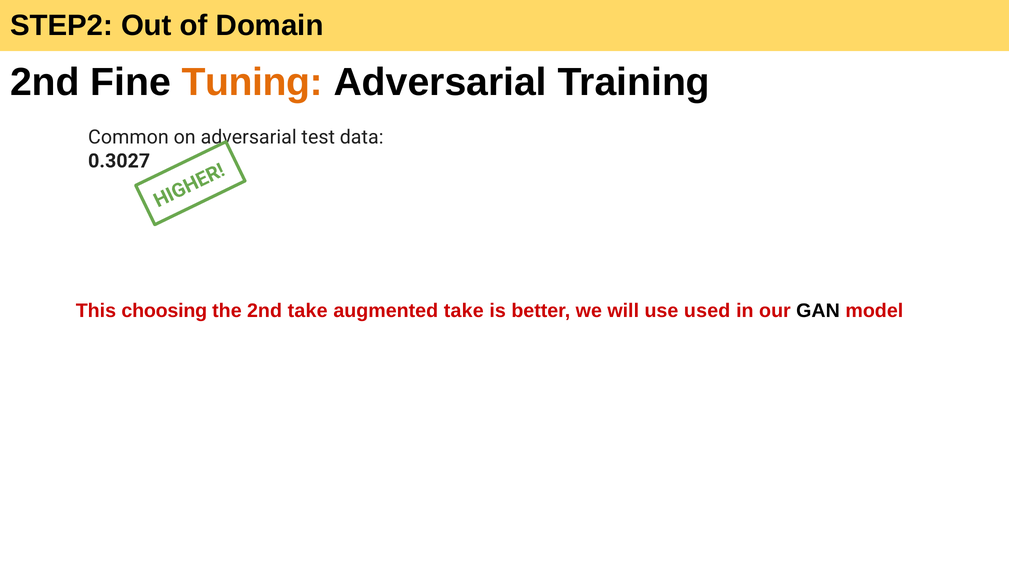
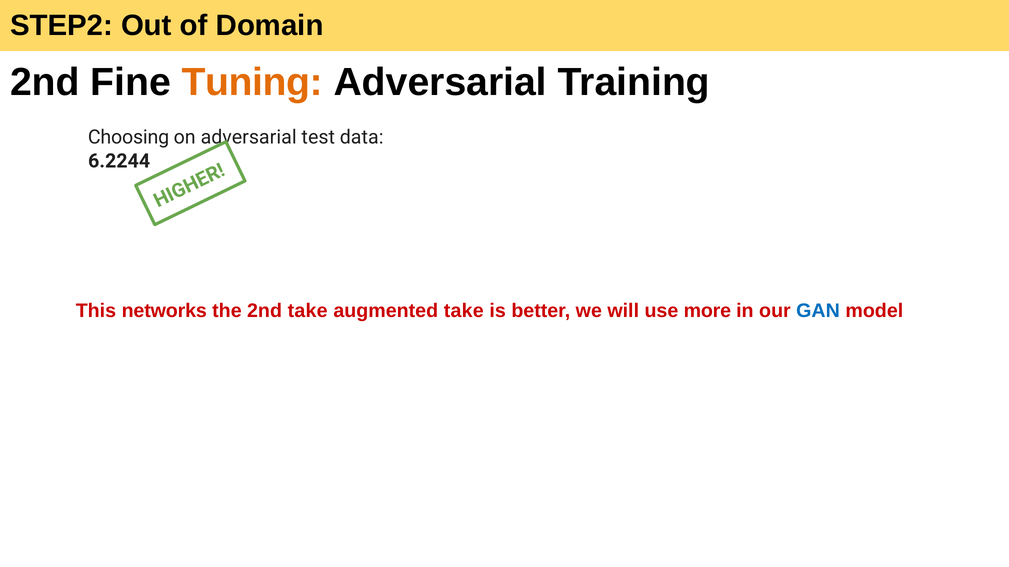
Common: Common -> Choosing (129, 138)
0.3027: 0.3027 -> 6.2244 (119, 161)
choosing: choosing -> networks (164, 311)
used: used -> more (707, 311)
GAN colour: black -> blue (818, 311)
